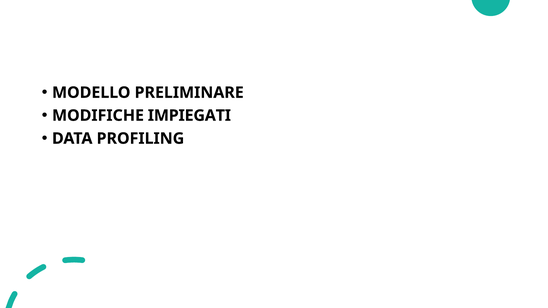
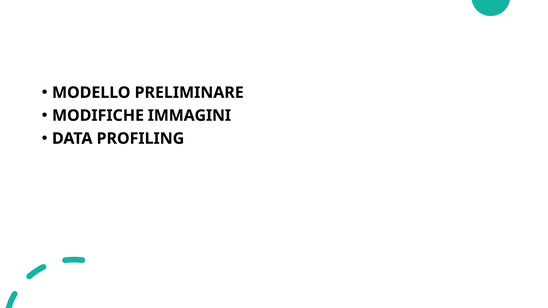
IMPIEGATI: IMPIEGATI -> IMMAGINI (189, 116)
